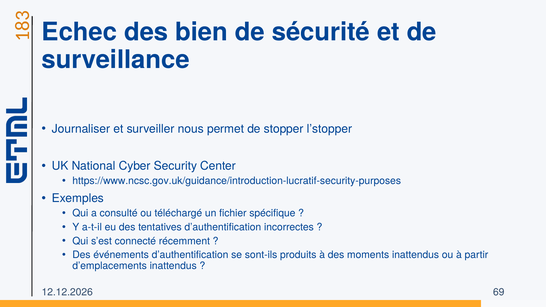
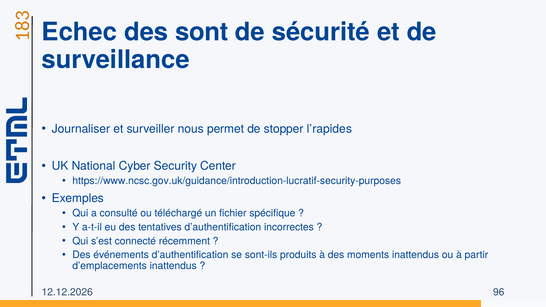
bien: bien -> sont (202, 32)
l’stopper: l’stopper -> l’rapides (329, 129)
69: 69 -> 96 (499, 292)
